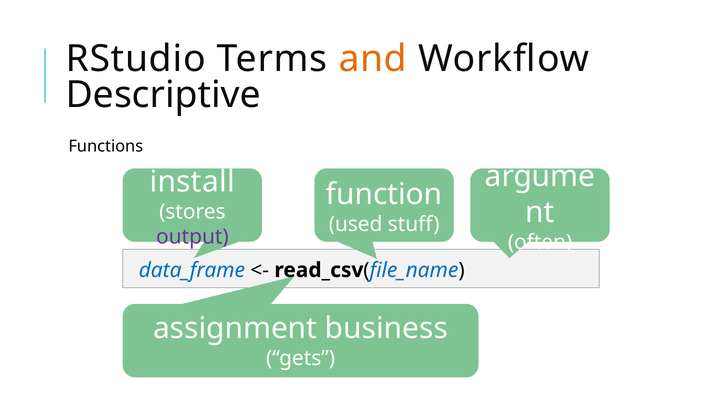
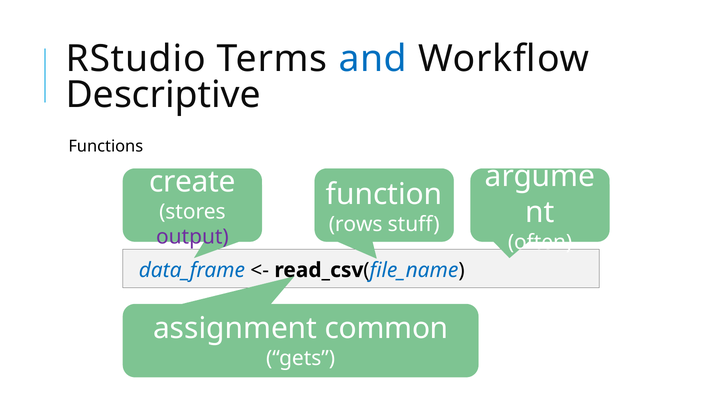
and colour: orange -> blue (373, 59)
install: install -> create (192, 182)
used: used -> rows (356, 224)
business: business -> common (387, 328)
